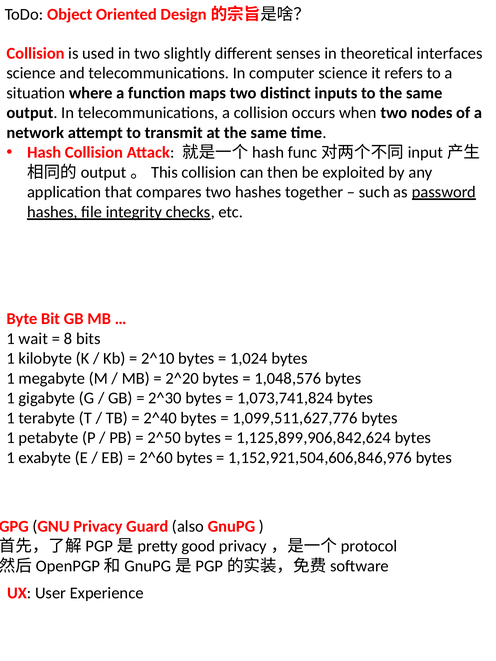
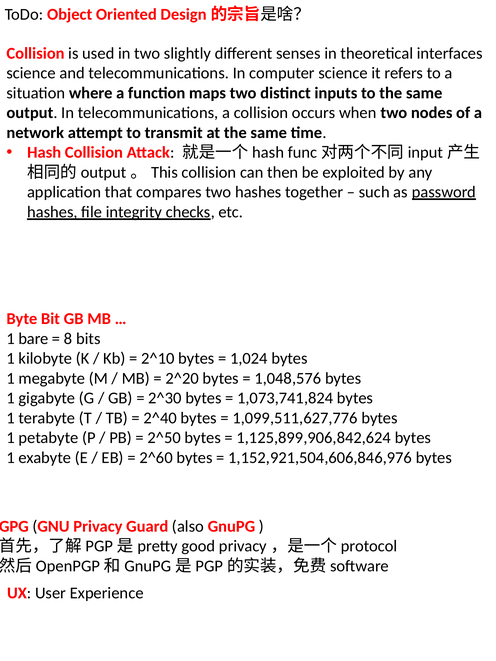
wait: wait -> bare (33, 339)
